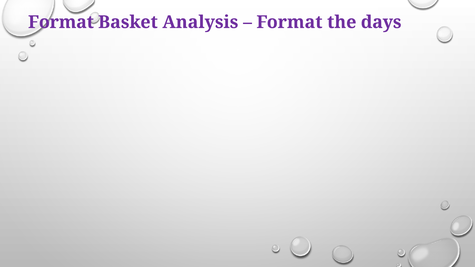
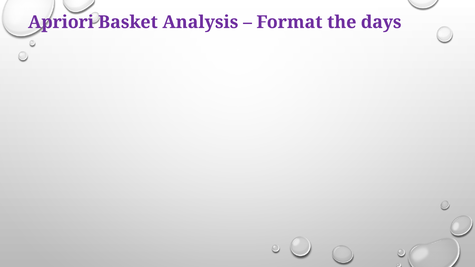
Format: Format -> Apriori (61, 22)
